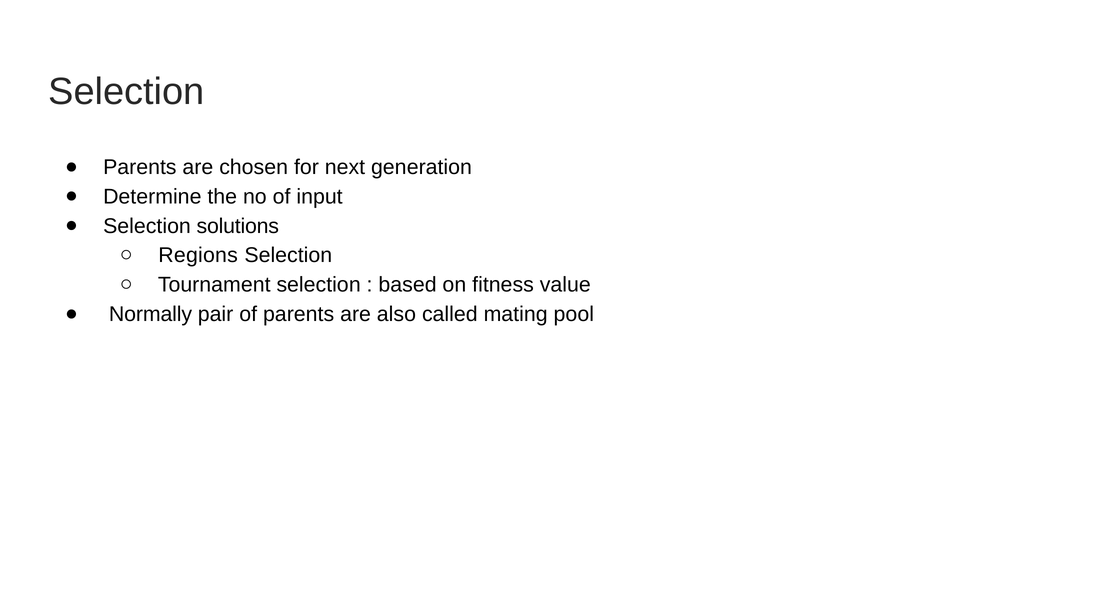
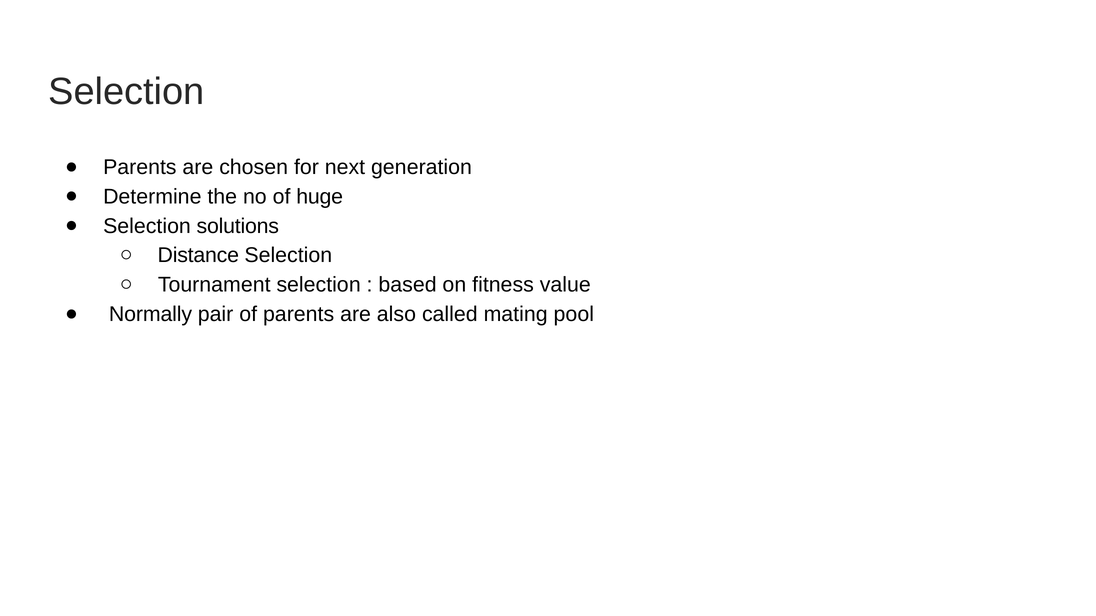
input: input -> huge (320, 197)
Regions: Regions -> Distance (198, 256)
